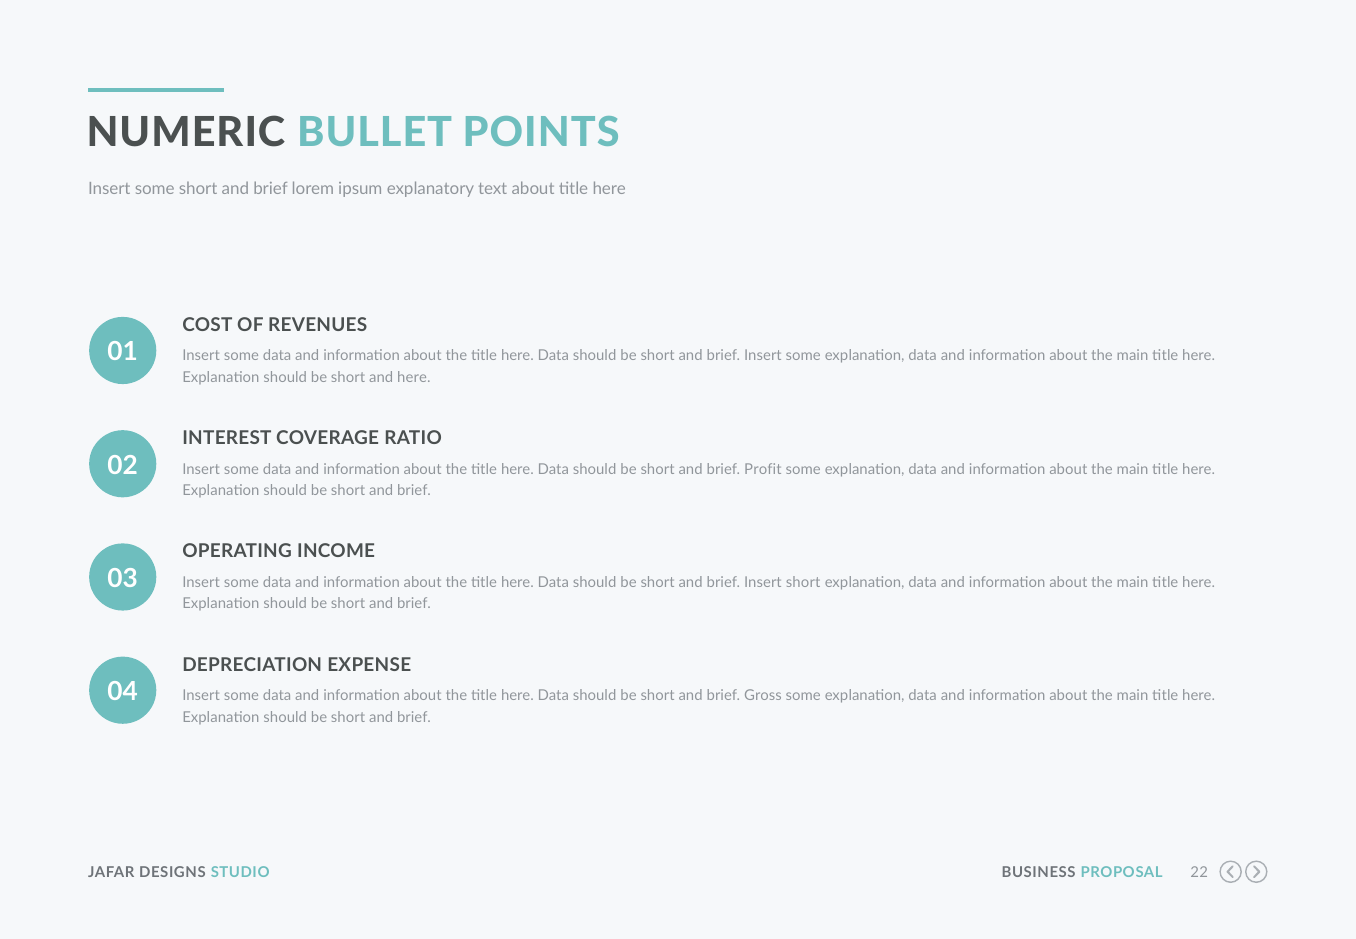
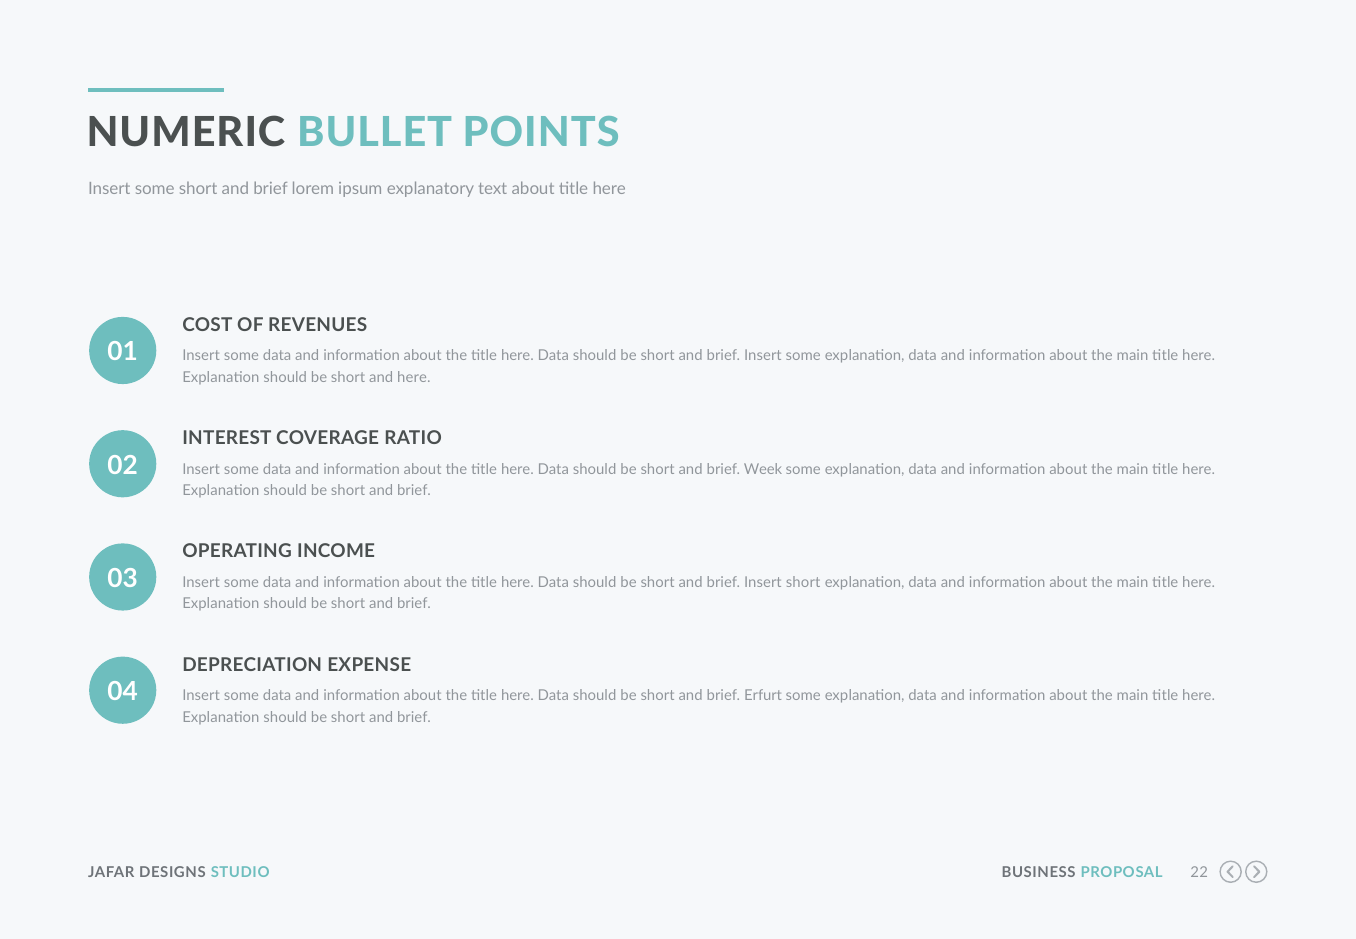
Profit: Profit -> Week (763, 469)
Gross: Gross -> Erfurt (763, 695)
